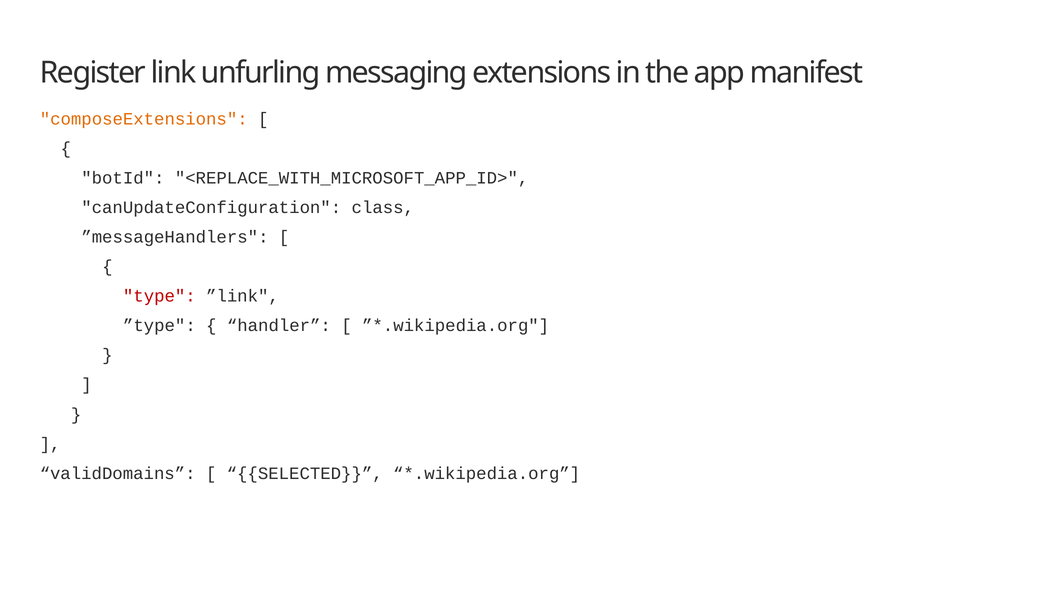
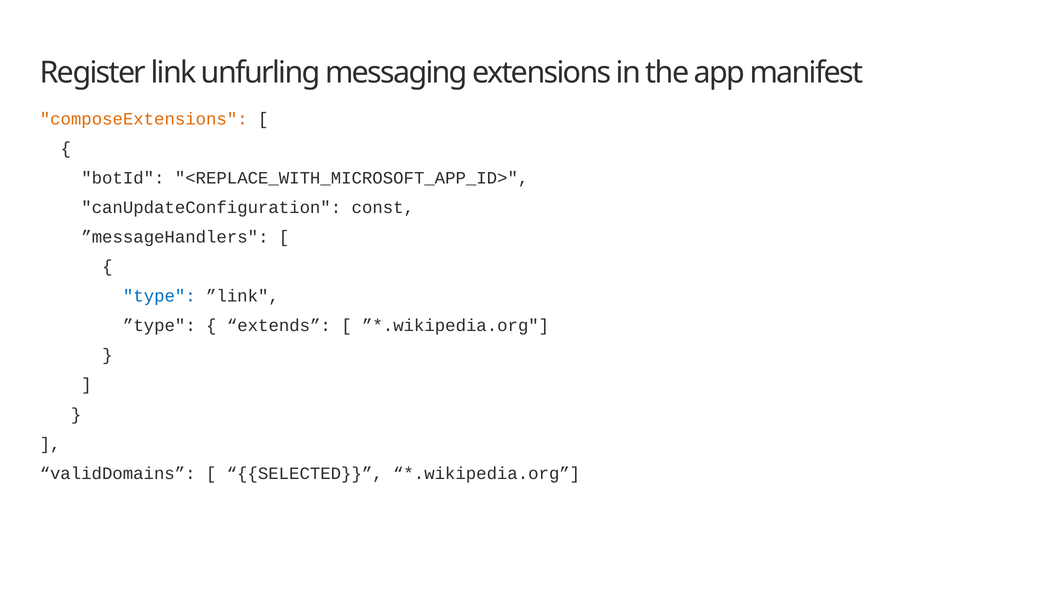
class: class -> const (383, 208)
type colour: red -> blue (159, 296)
handler: handler -> extends (279, 326)
